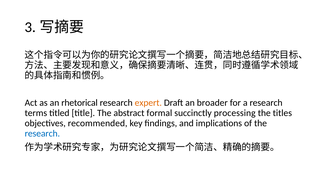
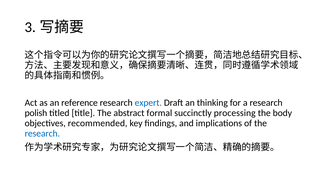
rhetorical: rhetorical -> reference (80, 102)
expert colour: orange -> blue (148, 102)
broader: broader -> thinking (212, 102)
terms: terms -> polish (36, 113)
titles: titles -> body (282, 113)
